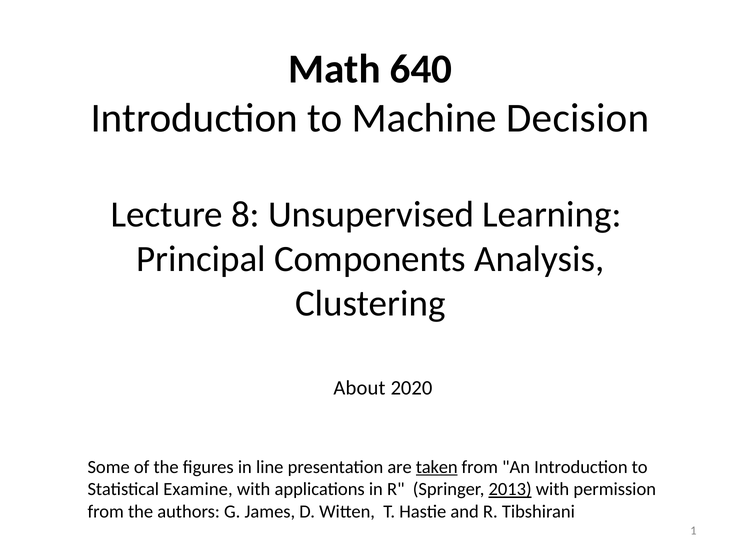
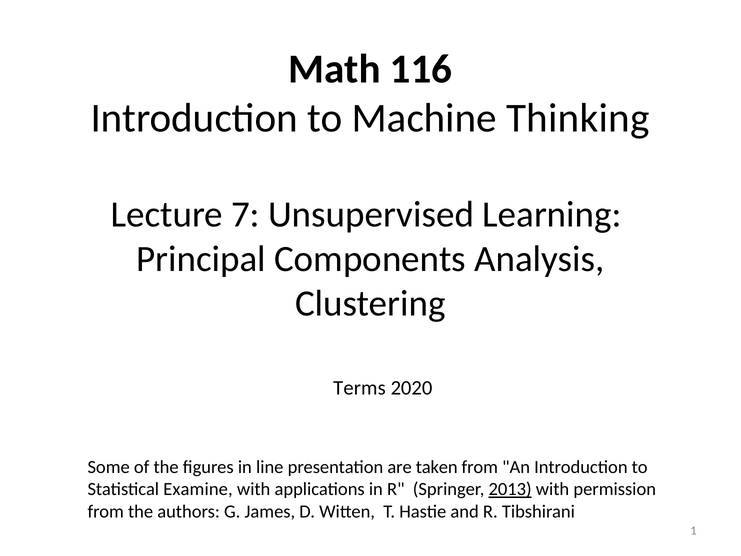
640: 640 -> 116 (421, 69)
Decision: Decision -> Thinking (578, 118)
8: 8 -> 7 (246, 214)
About: About -> Terms (359, 388)
taken underline: present -> none (437, 467)
